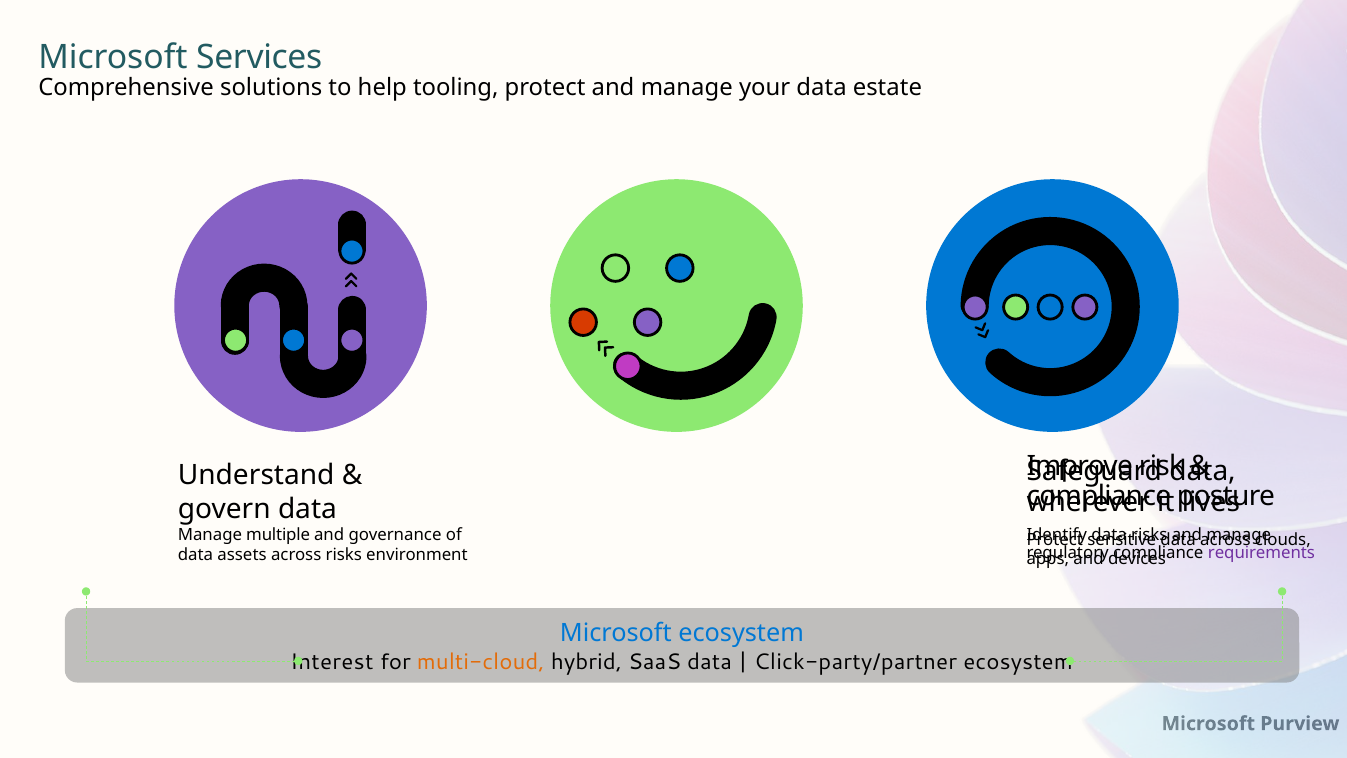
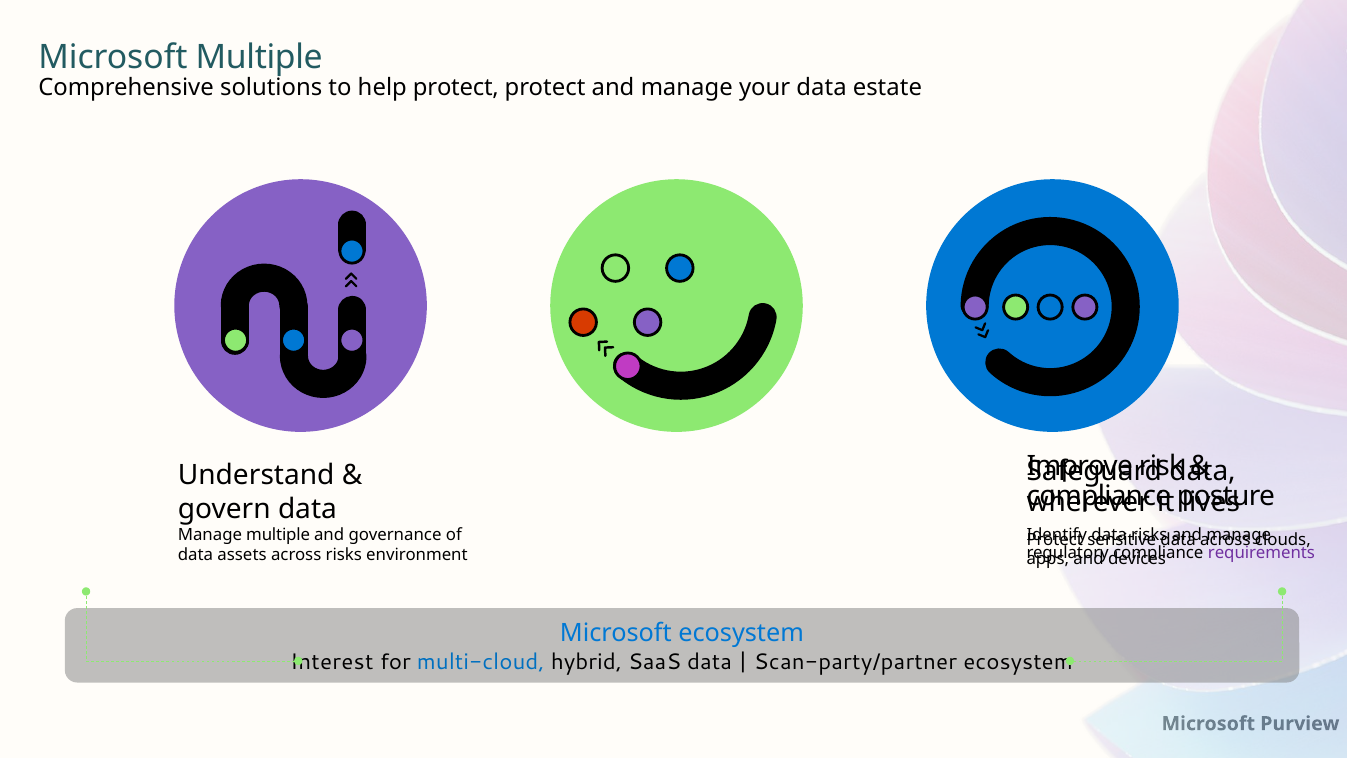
Microsoft Services: Services -> Multiple (259, 57)
help tooling: tooling -> protect (456, 88)
multi-cloud colour: orange -> blue (481, 662)
Click-party/partner: Click-party/partner -> Scan-party/partner (856, 662)
